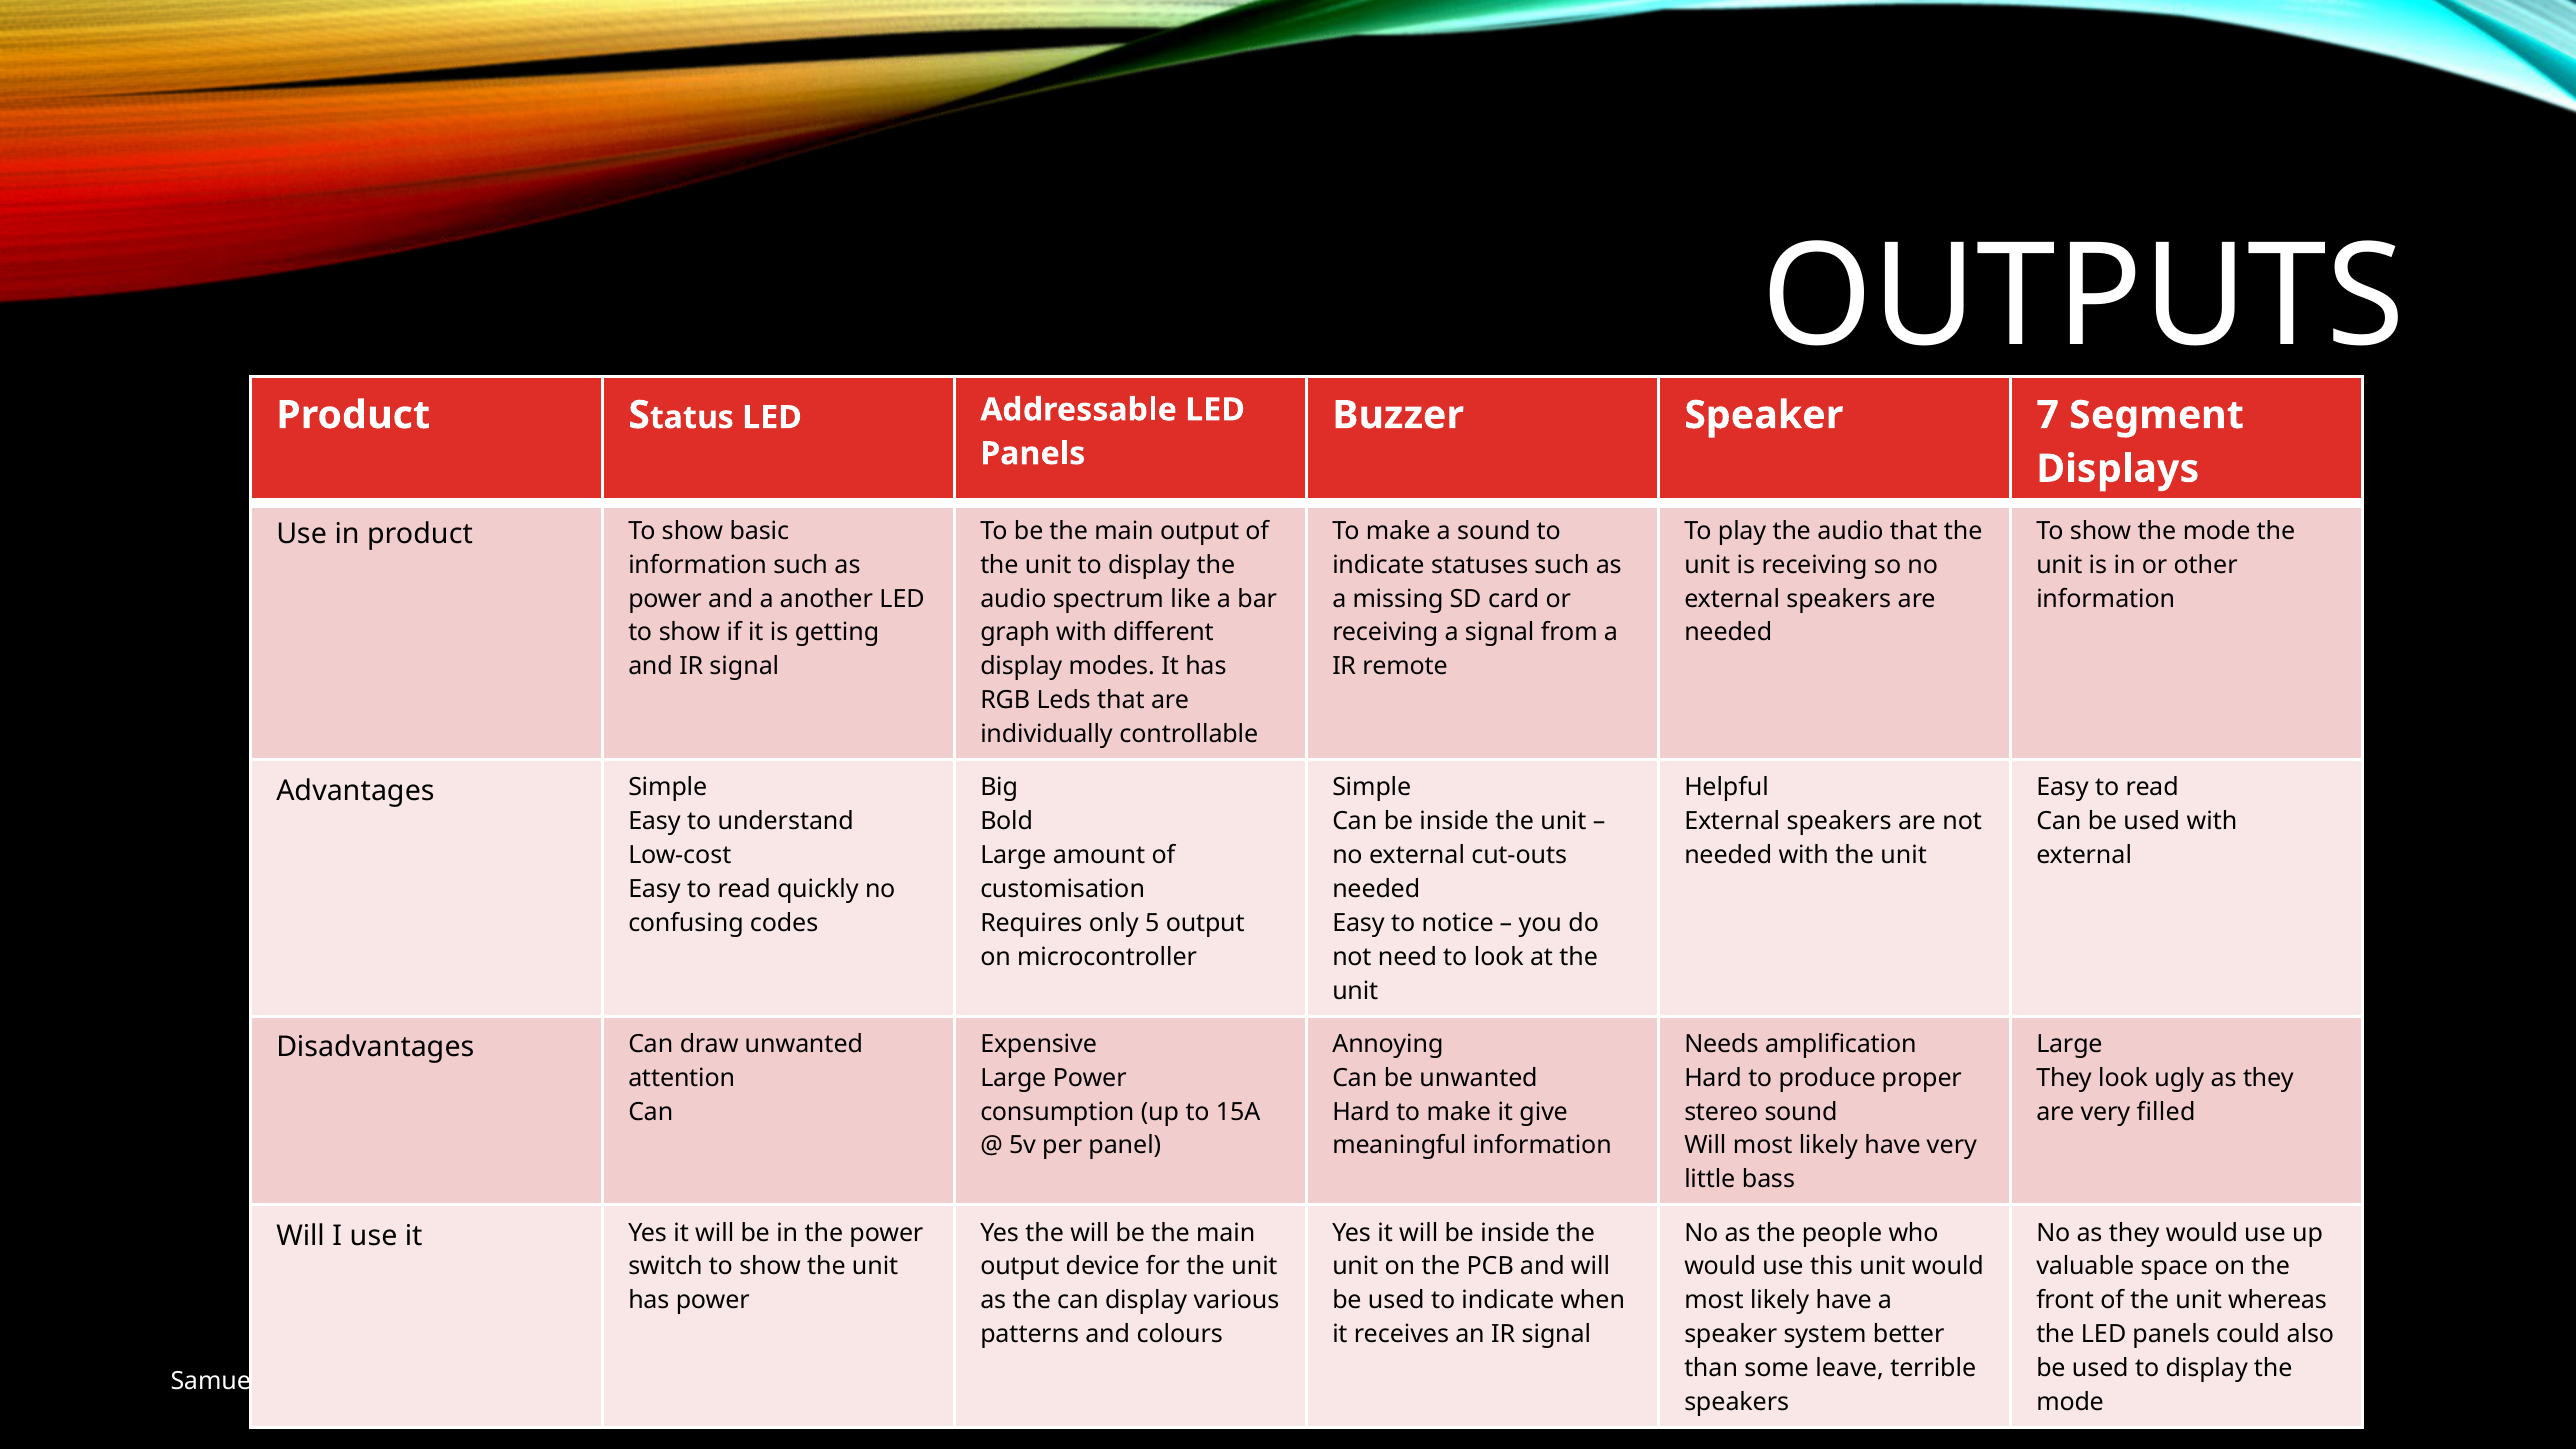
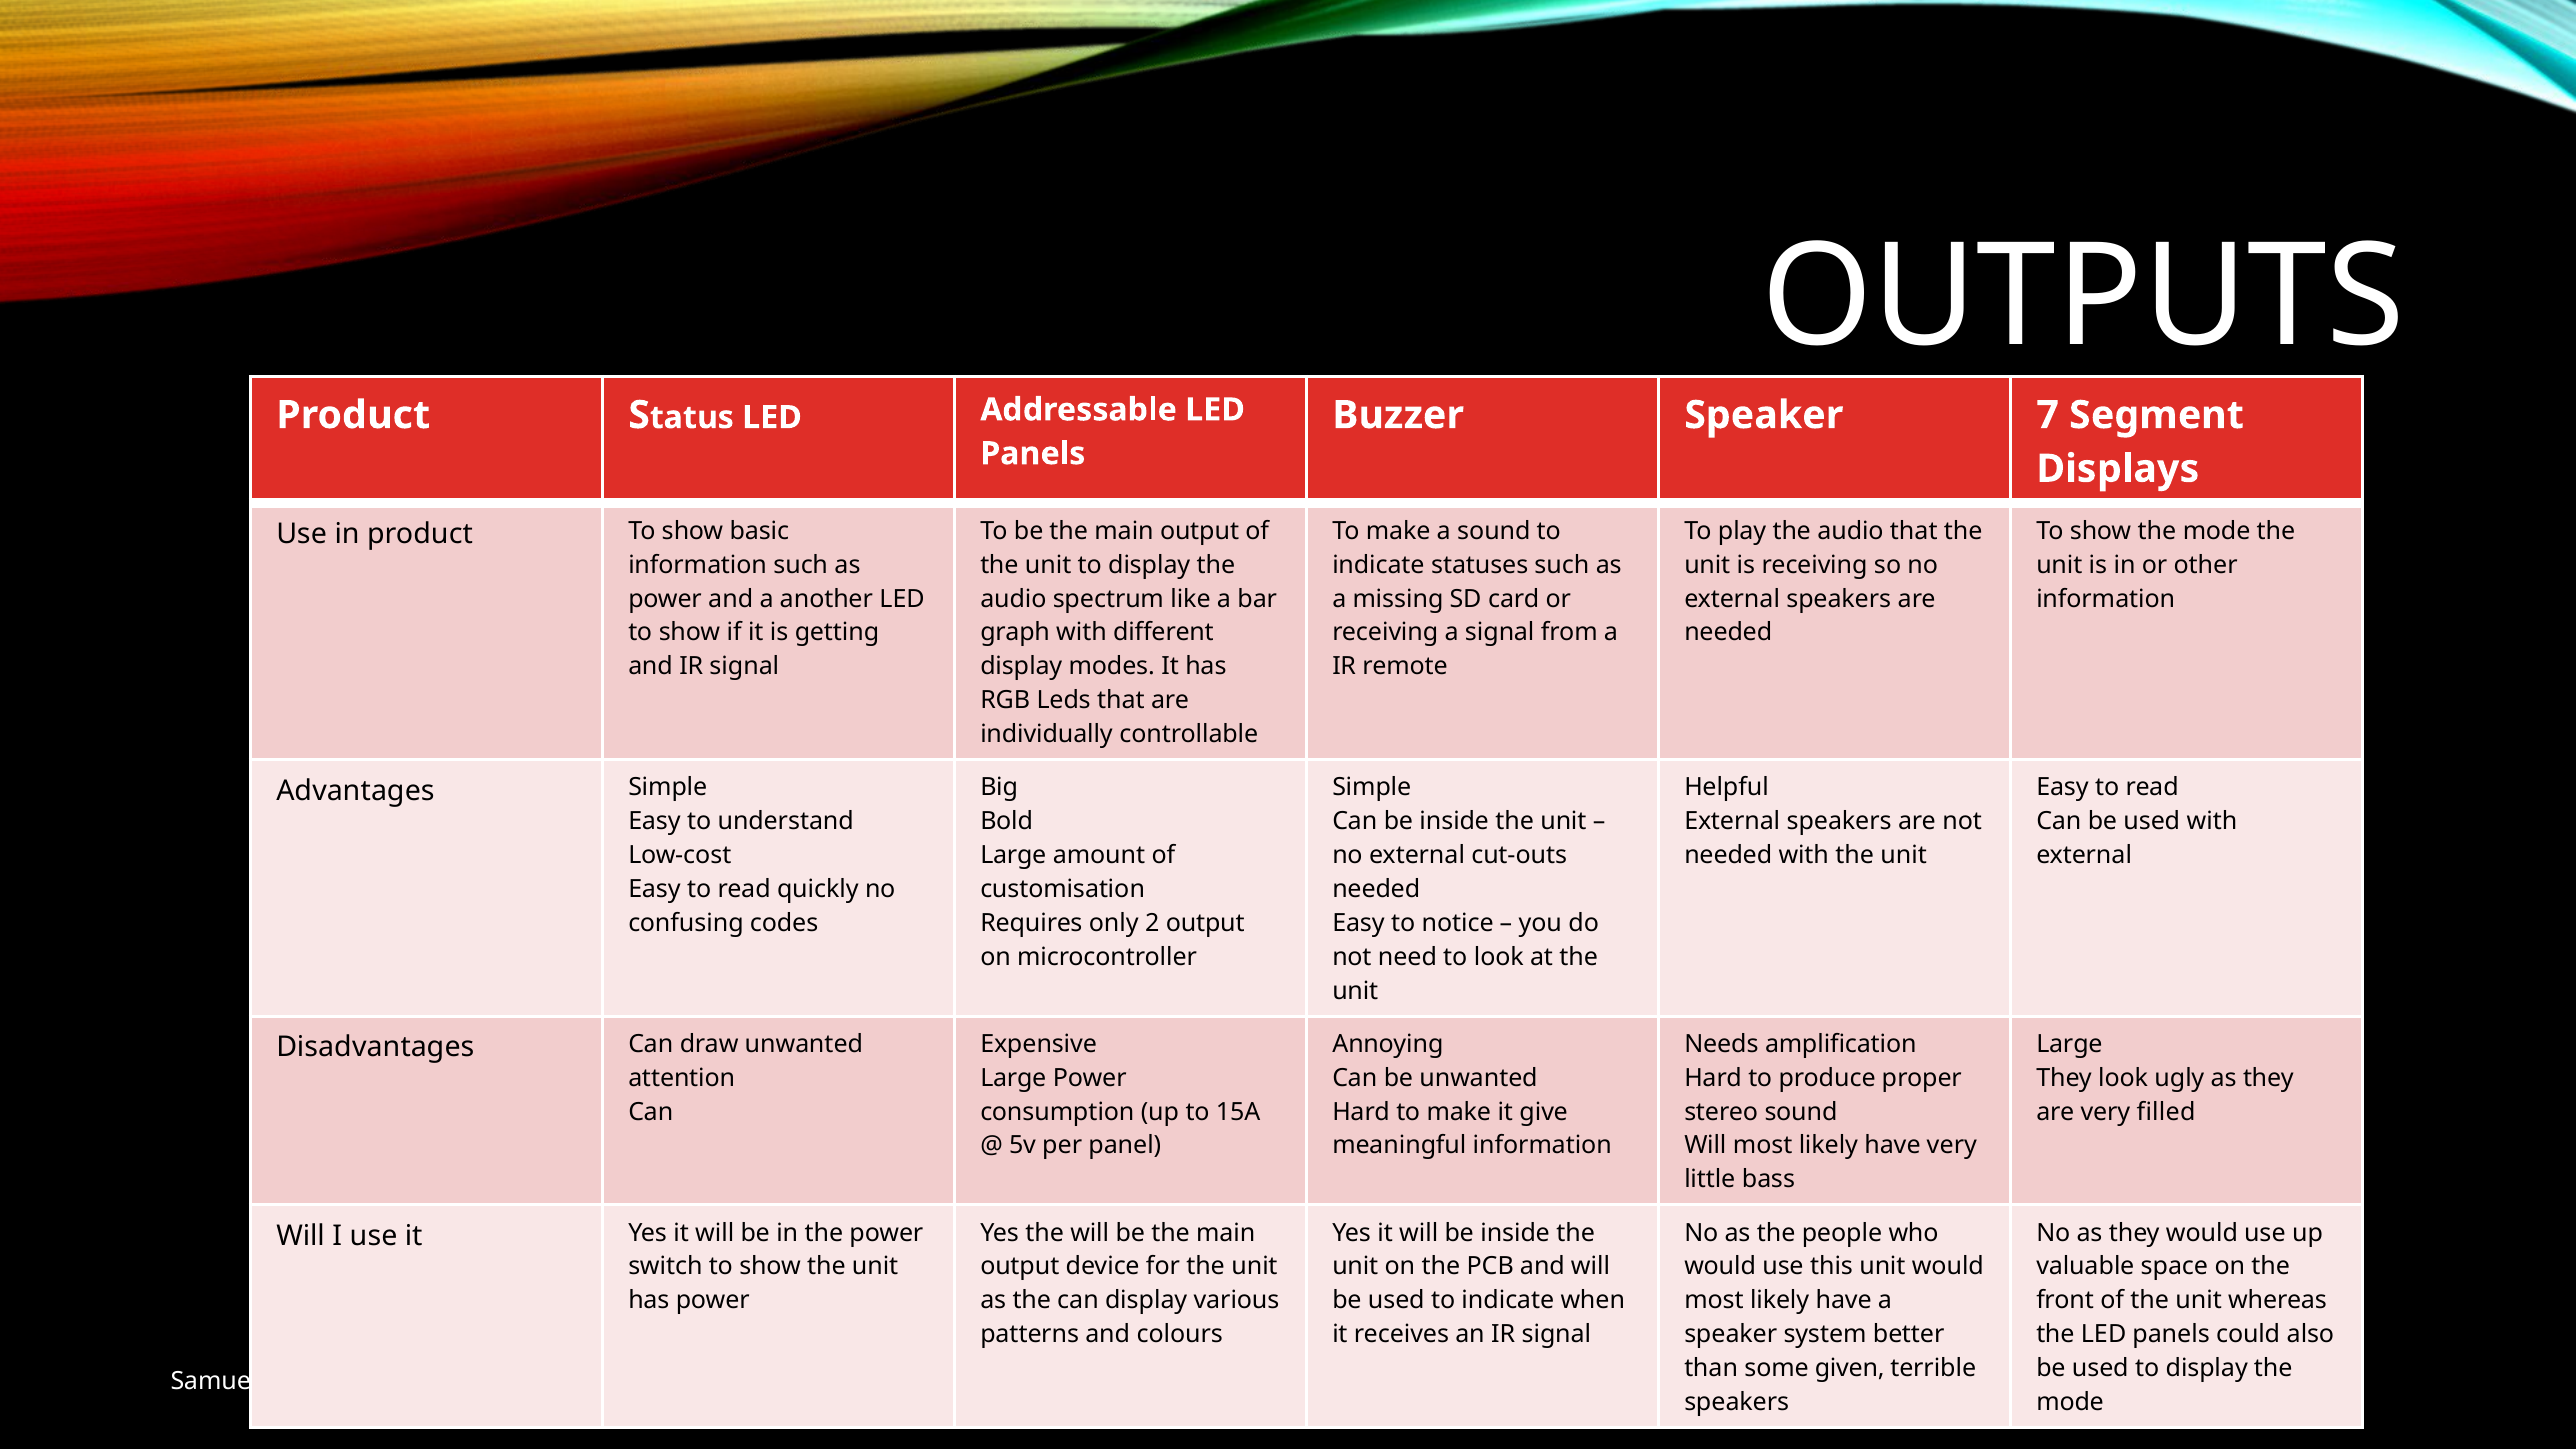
5: 5 -> 2 (1152, 923)
leave: leave -> given (1850, 1368)
